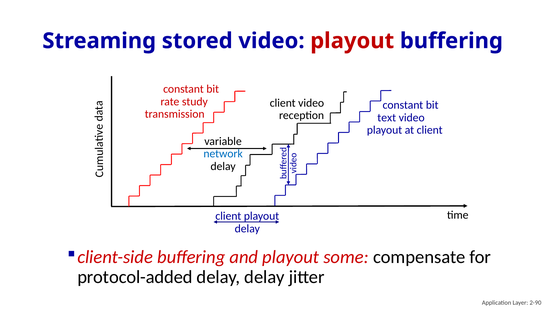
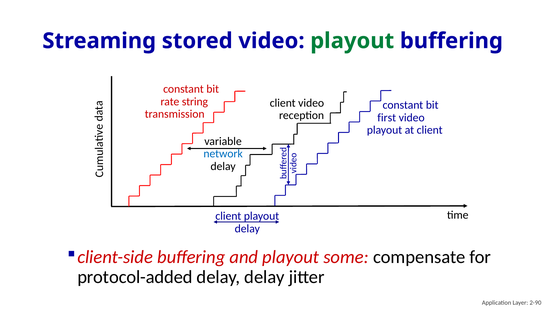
playout colour: red -> green (352, 41)
study: study -> string (195, 101)
text: text -> first (387, 117)
